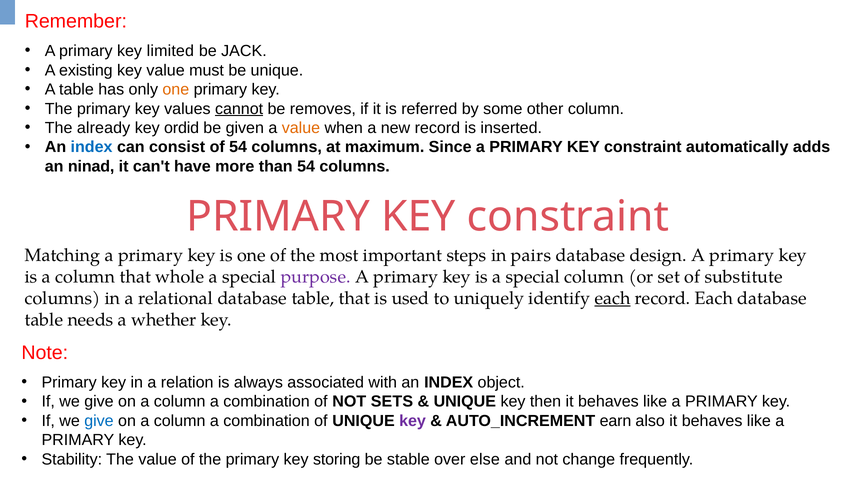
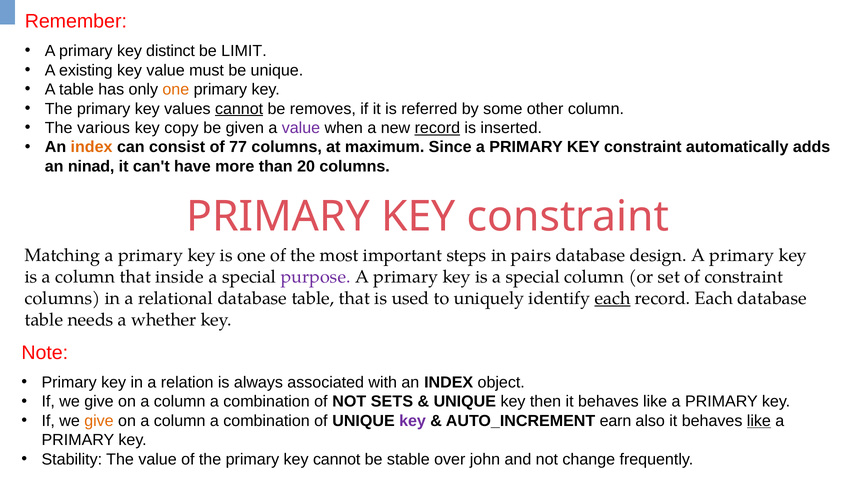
limited: limited -> distinct (171, 51)
JACK: JACK -> LIMIT (244, 51)
already: already -> various (104, 128)
ordid: ordid -> copy (181, 128)
value colour: orange -> purple (301, 128)
record underline: none -> present (437, 128)
index colour: blue -> orange (92, 147)
of 54: 54 -> 77 (238, 147)
than 54: 54 -> 20 (306, 167)
whole: whole -> inside (180, 277)
of substitute: substitute -> constraint (744, 277)
give colour: blue -> orange (99, 421)
like underline: none -> present (759, 421)
key storing: storing -> cannot (337, 460)
else: else -> john (485, 460)
